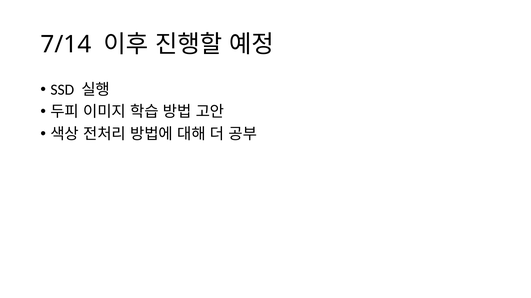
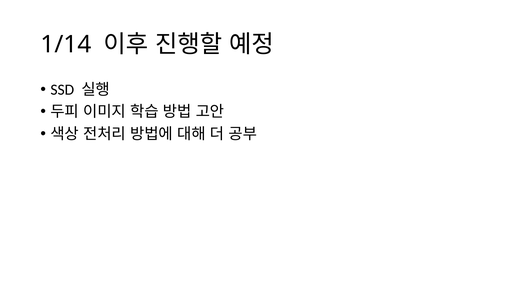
7/14: 7/14 -> 1/14 (66, 45)
